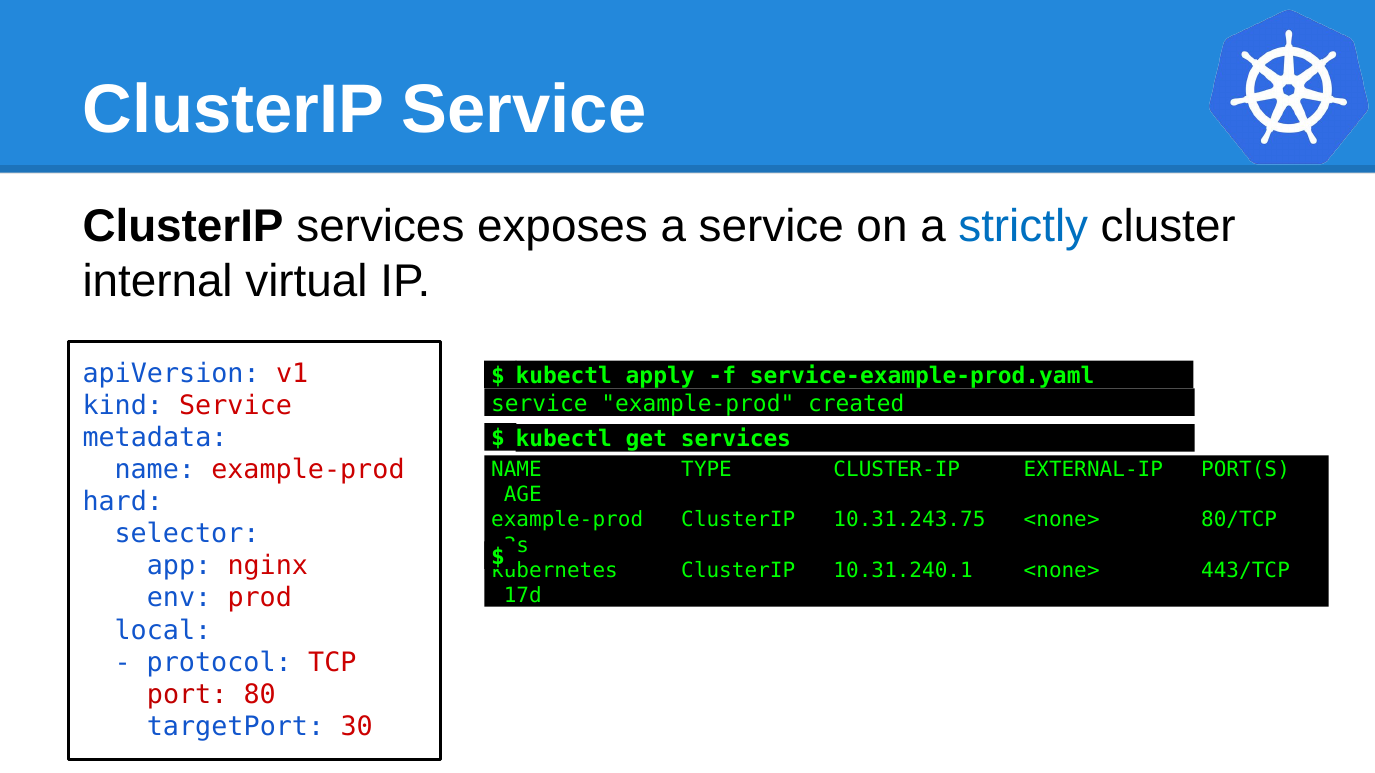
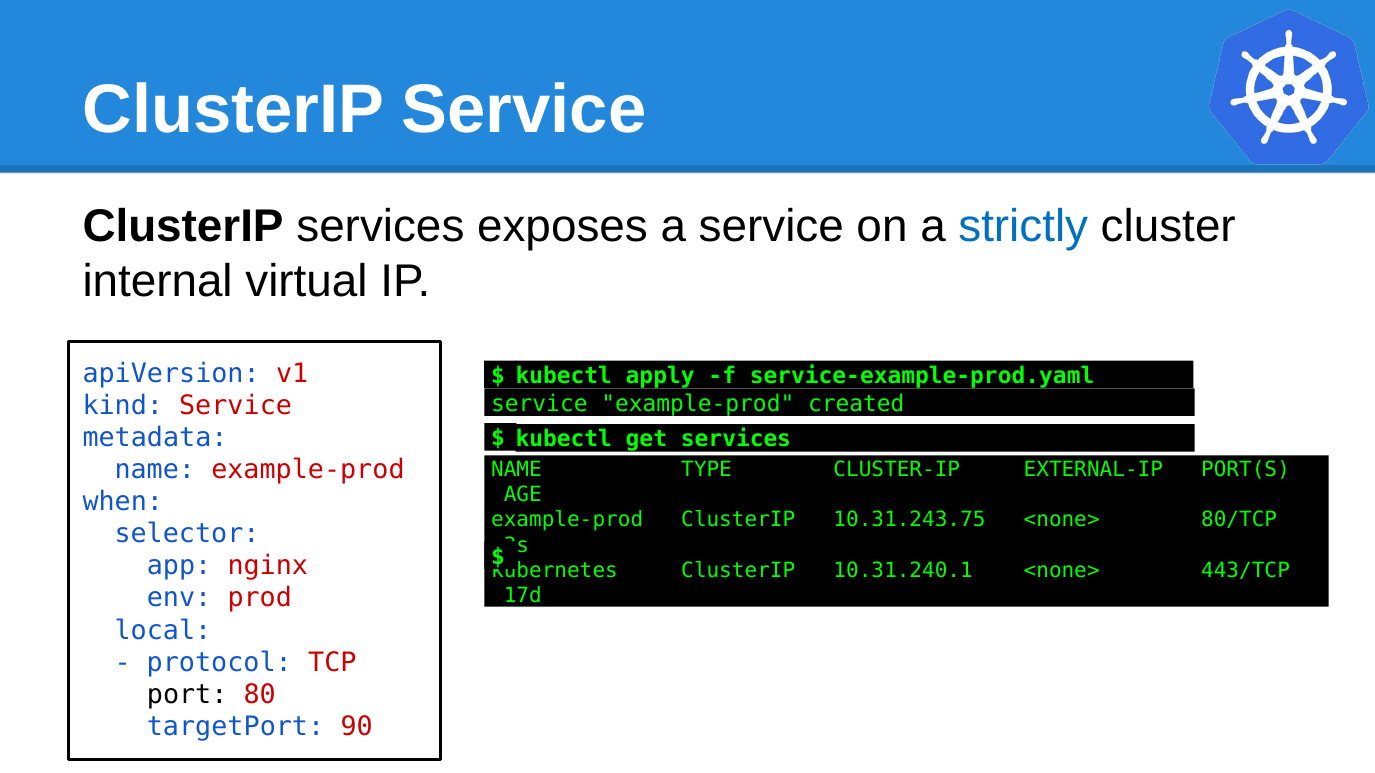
hard: hard -> when (123, 502)
port colour: red -> black (187, 695)
30: 30 -> 90 (357, 727)
